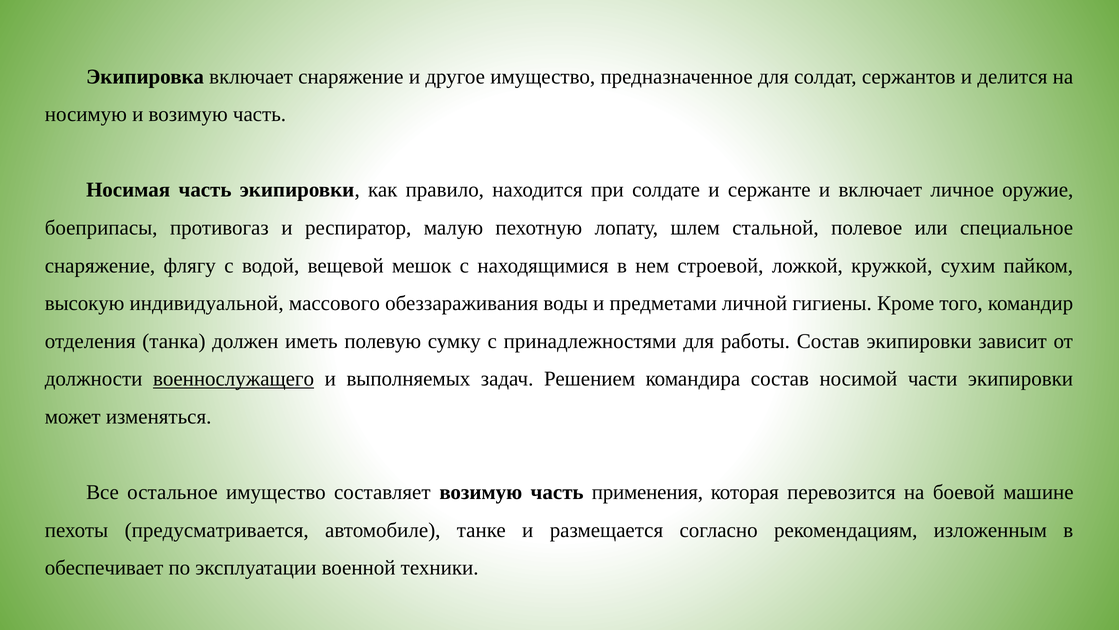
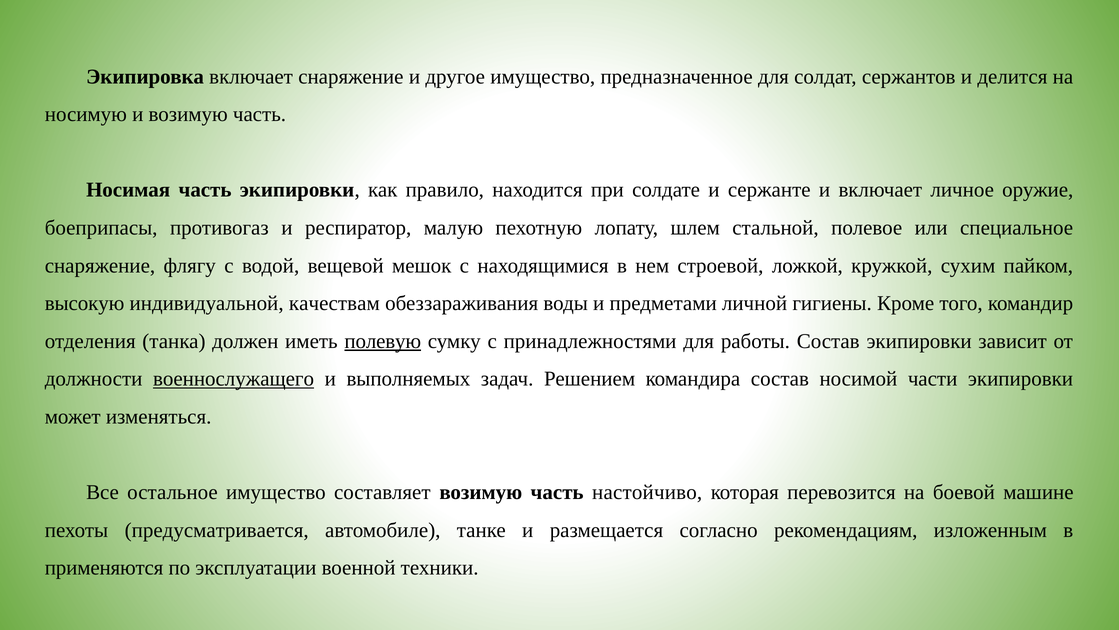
массового: массового -> качествам (334, 303)
полевую underline: none -> present (383, 341)
применения: применения -> настойчиво (647, 492)
обеспечивает: обеспечивает -> применяются (104, 568)
